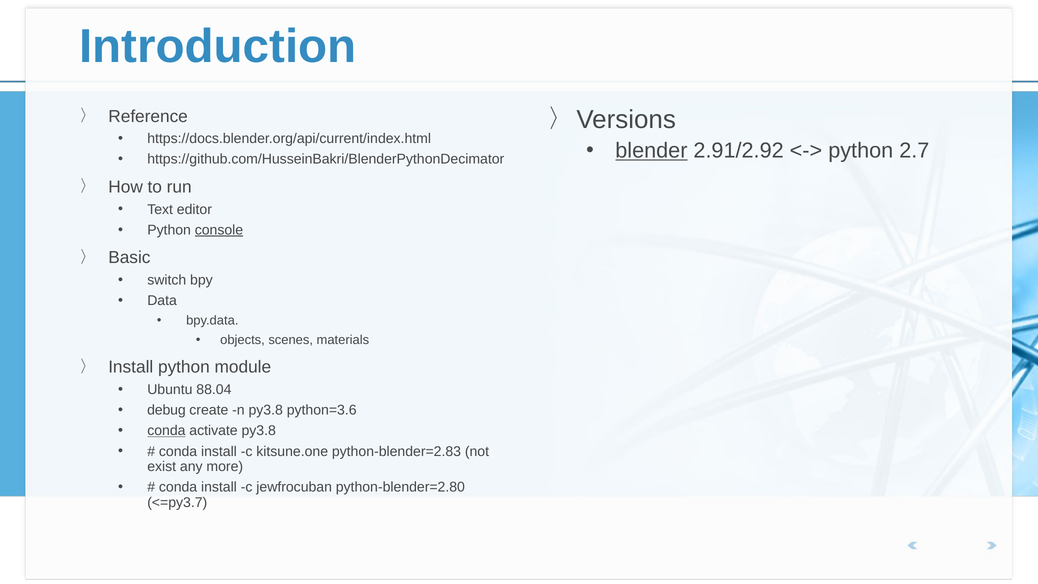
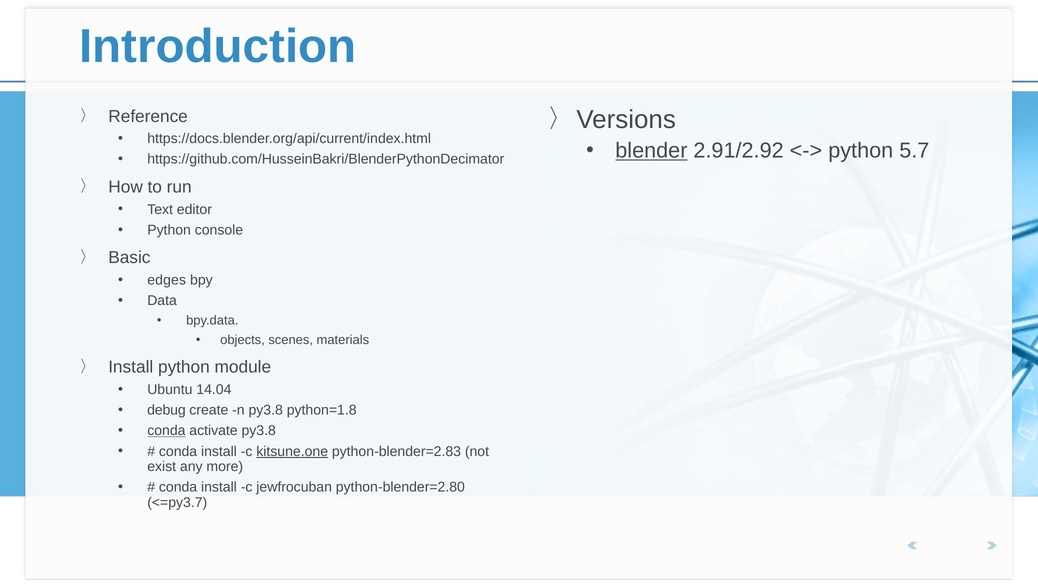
2.7: 2.7 -> 5.7 (914, 151)
console underline: present -> none (219, 230)
switch: switch -> edges (167, 280)
88.04: 88.04 -> 14.04 (214, 389)
python=3.6: python=3.6 -> python=1.8 (322, 410)
kitsune.one underline: none -> present (292, 451)
